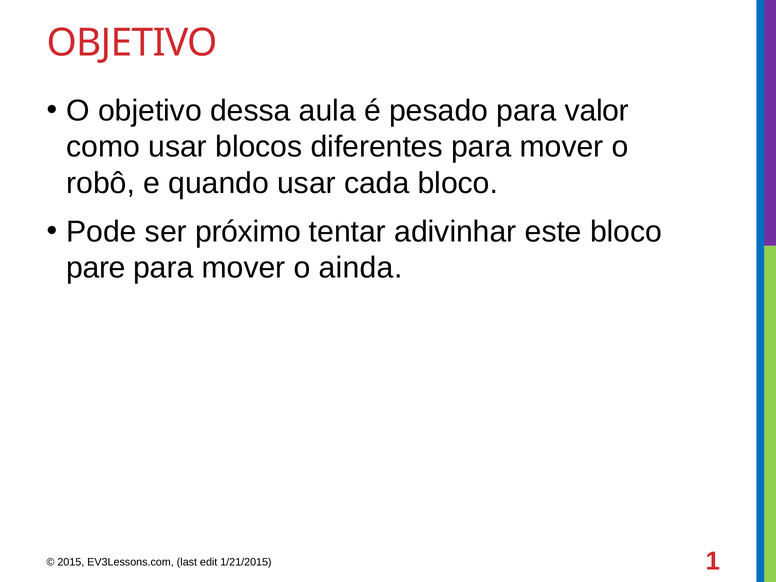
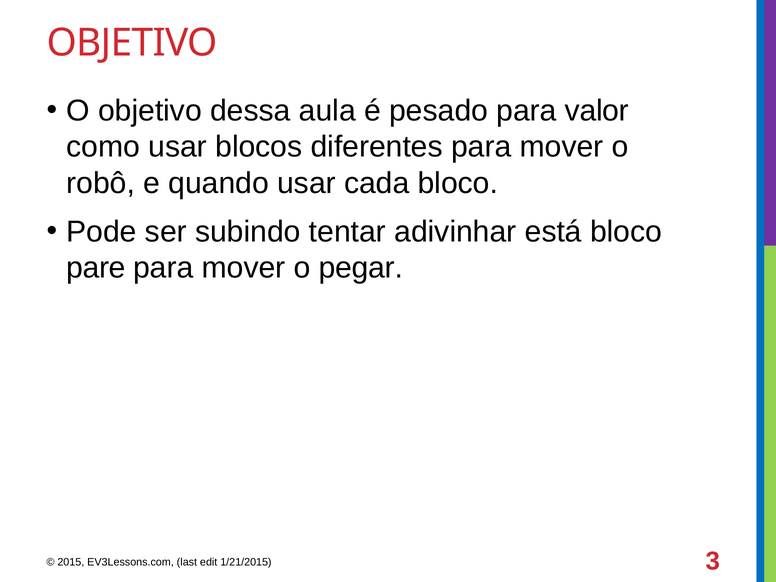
próximo: próximo -> subindo (248, 232)
este: este -> está (553, 232)
ainda: ainda -> pegar (361, 268)
1: 1 -> 3 (713, 561)
